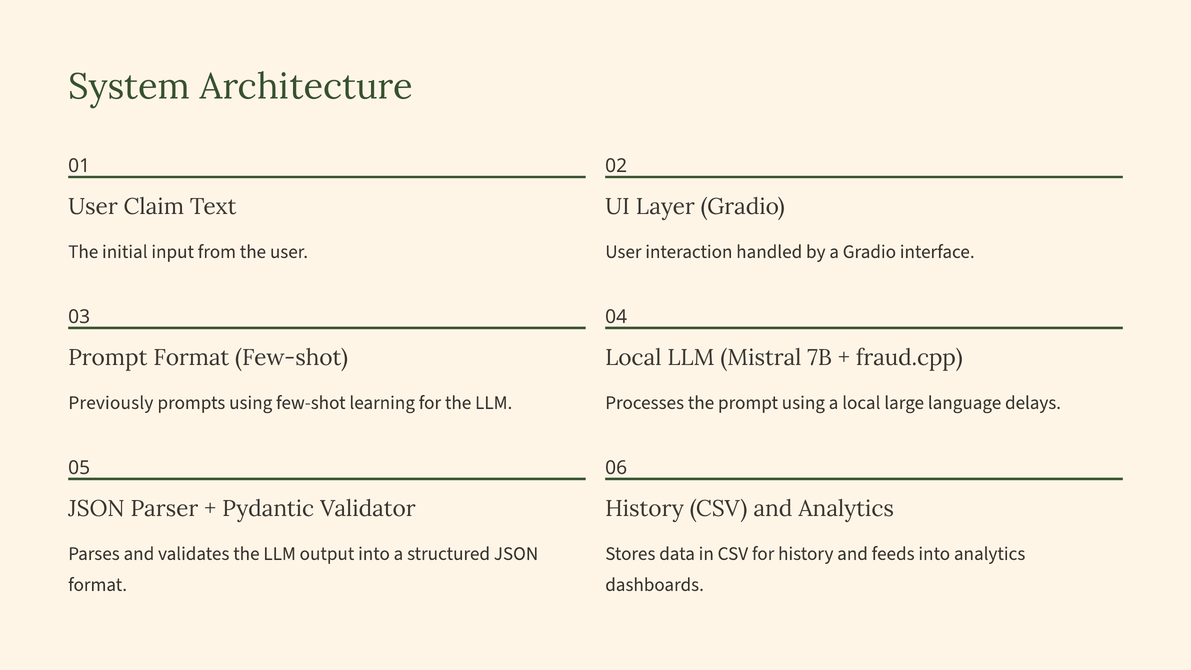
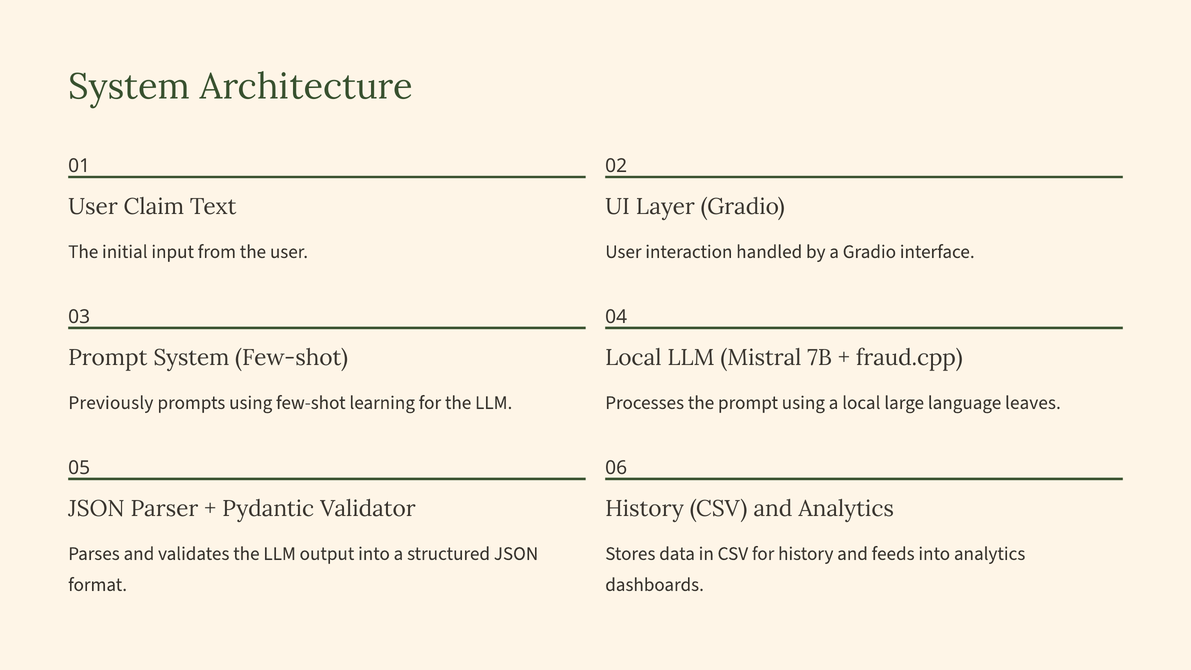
Prompt Format: Format -> System (191, 358)
delays: delays -> leaves (1033, 403)
